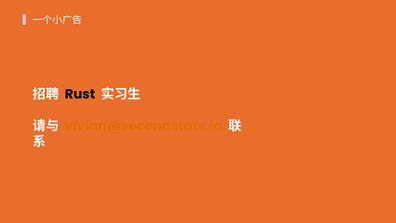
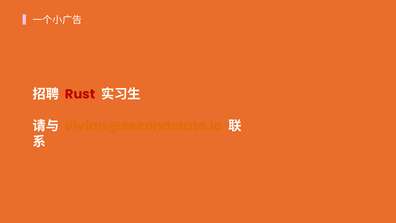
Rust colour: black -> red (80, 94)
